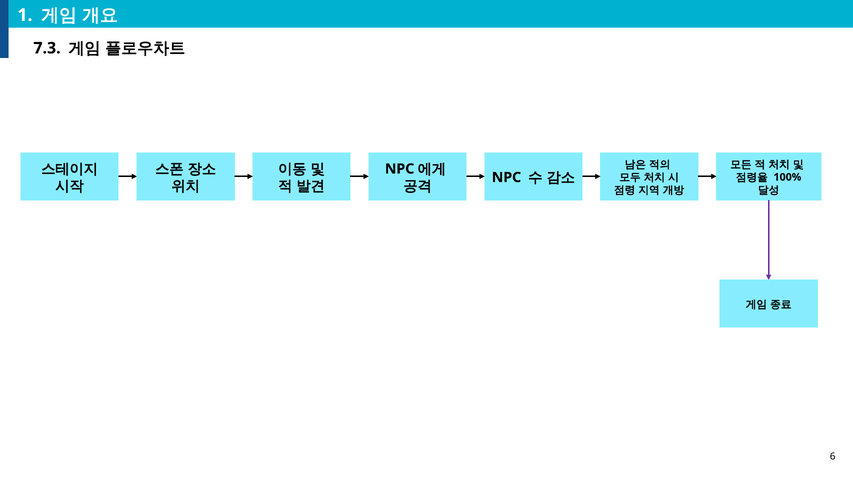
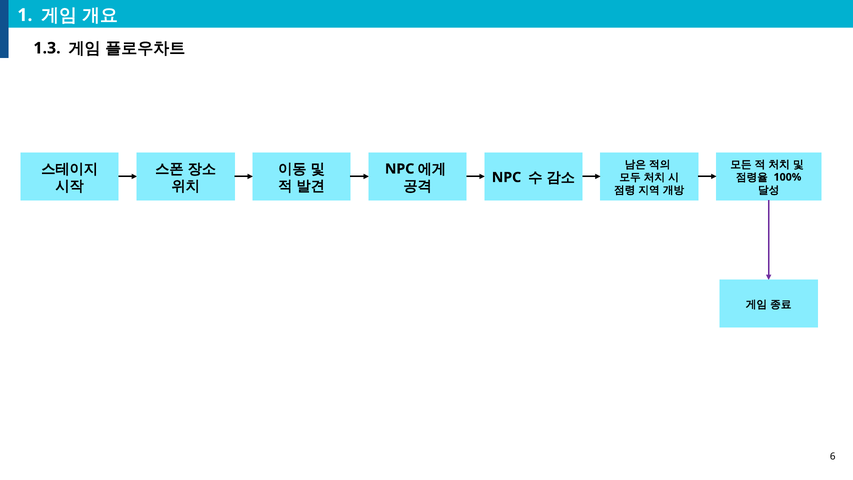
7.3: 7.3 -> 1.3 (47, 48)
